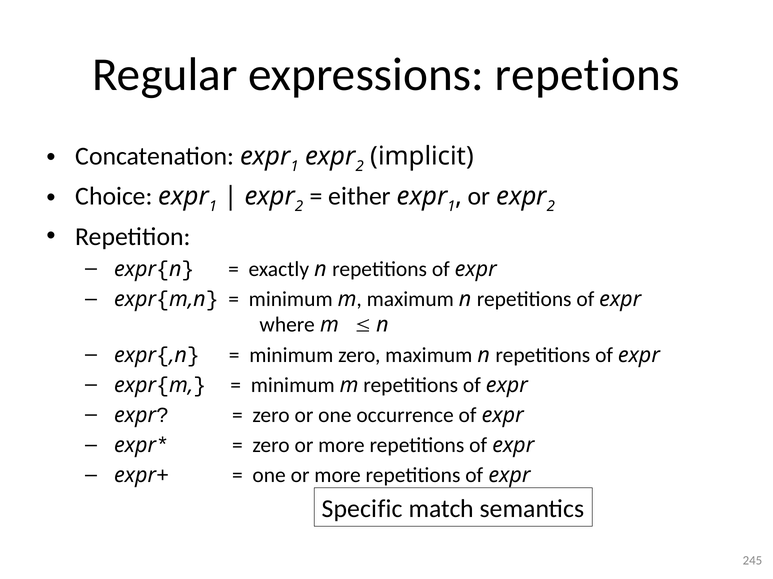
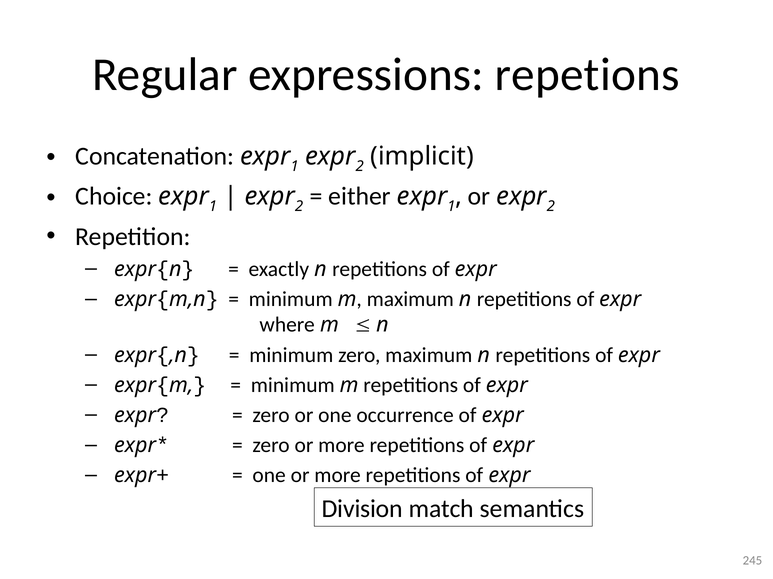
Specific: Specific -> Division (362, 509)
